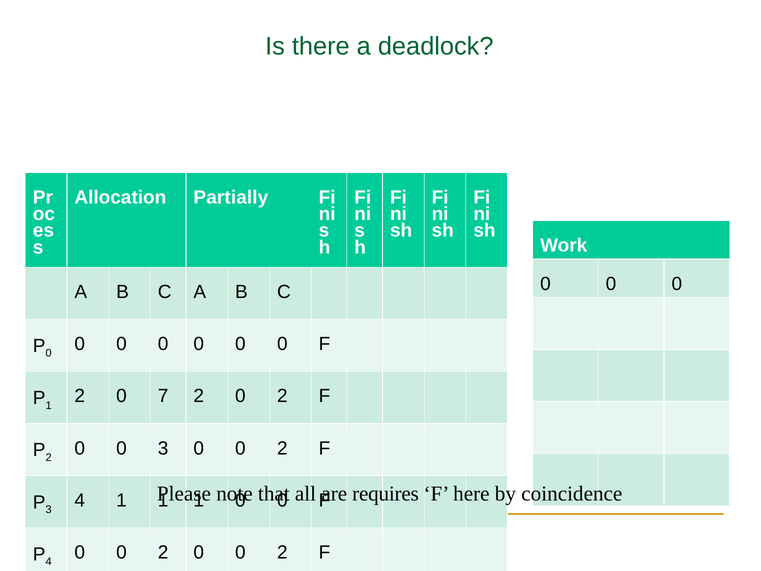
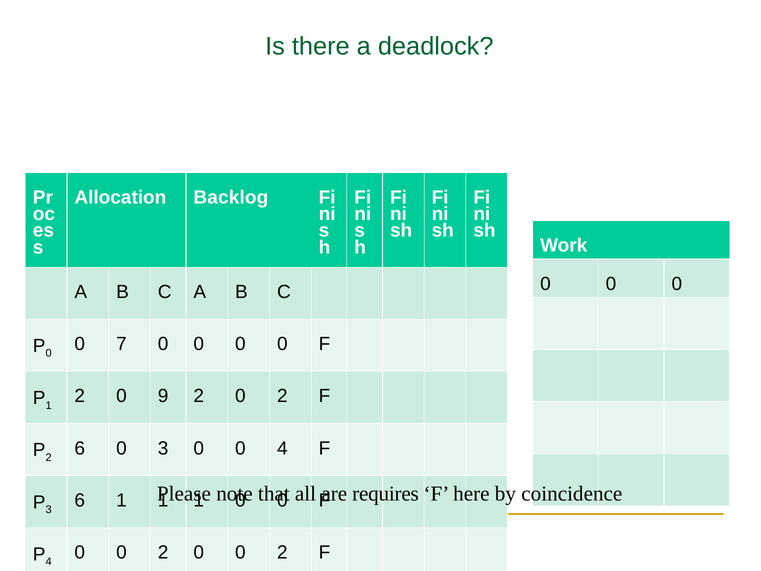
Partially: Partially -> Backlog (231, 197)
0: 0 -> 7 (122, 344)
7: 7 -> 9 (163, 396)
0: 0 -> 6 (80, 448)
3 0 0 2: 2 -> 4 (282, 448)
3 4: 4 -> 6 (80, 500)
